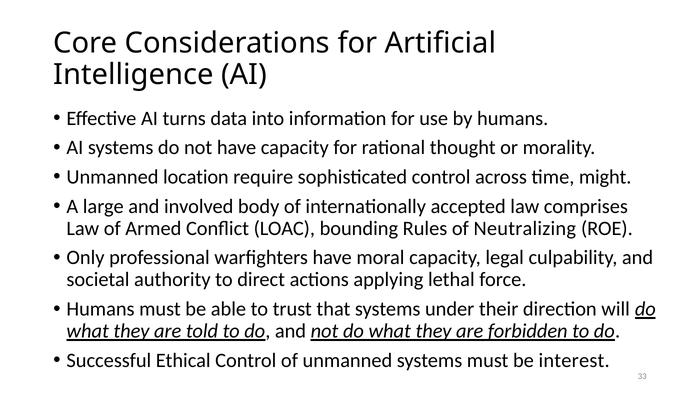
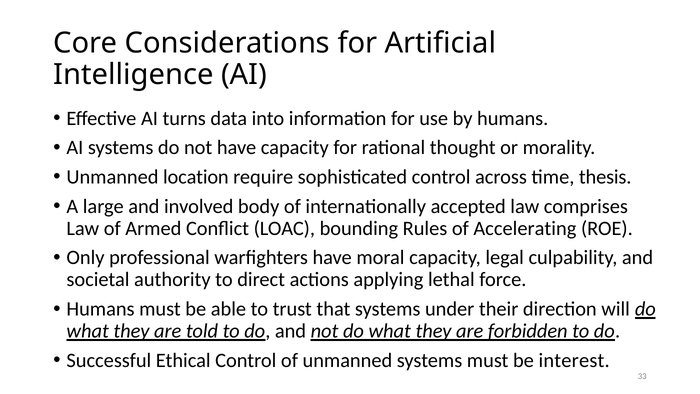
might: might -> thesis (605, 177)
Neutralizing: Neutralizing -> Accelerating (525, 228)
